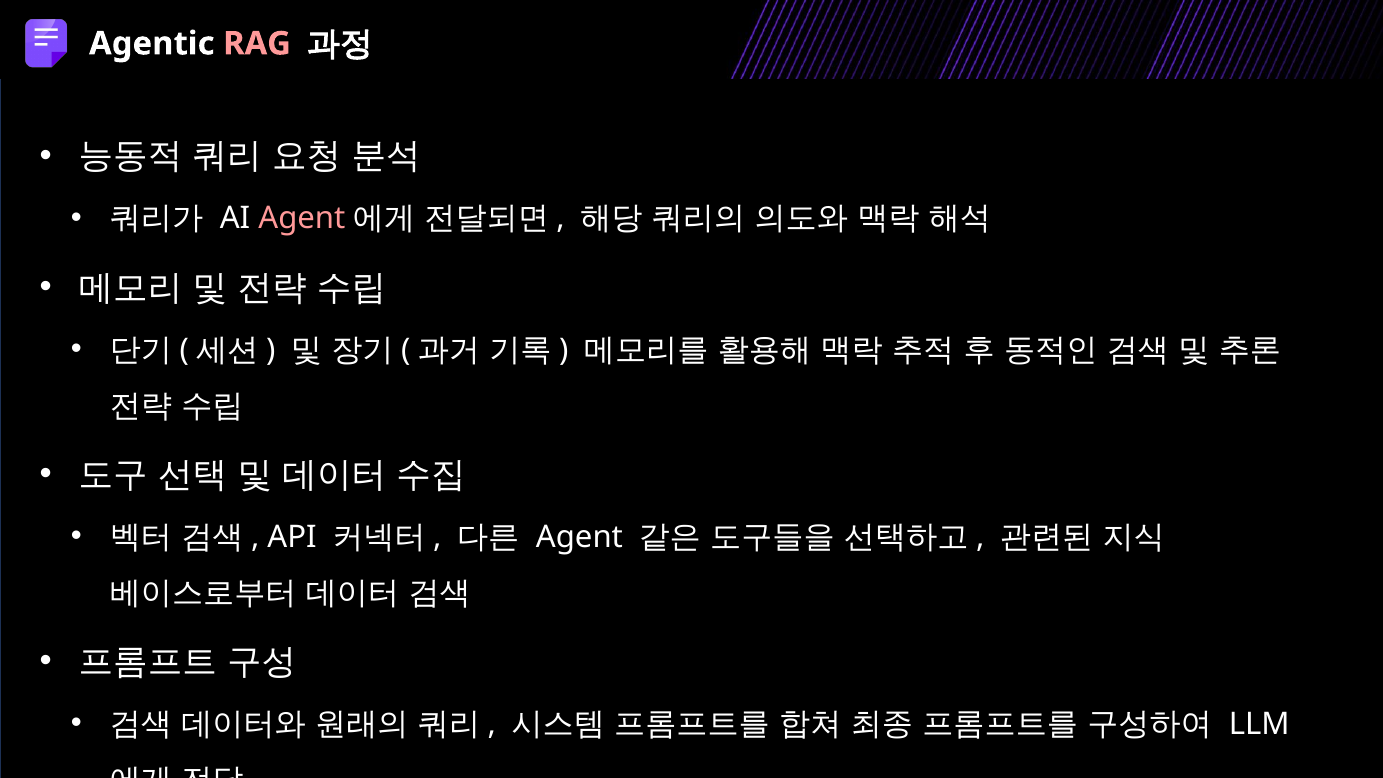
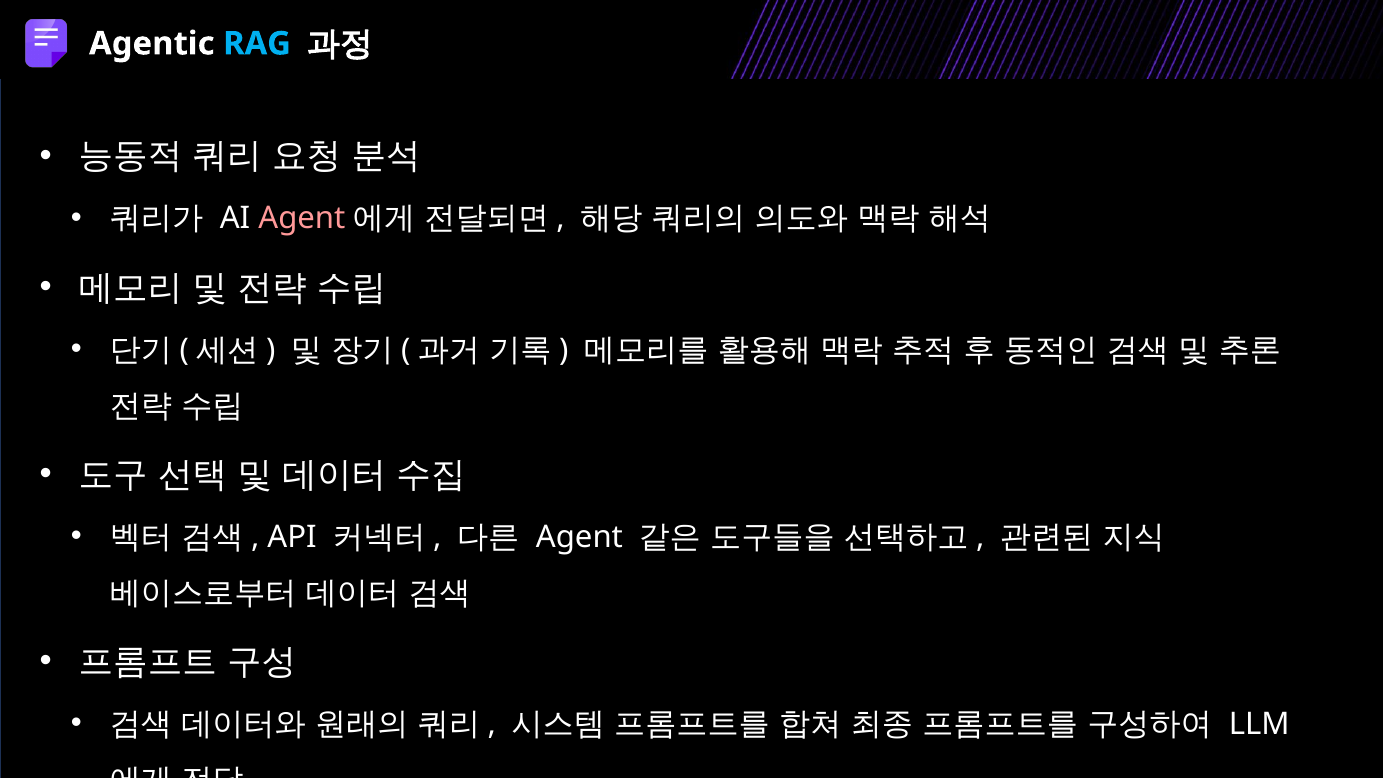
RAG colour: pink -> light blue (257, 44)
